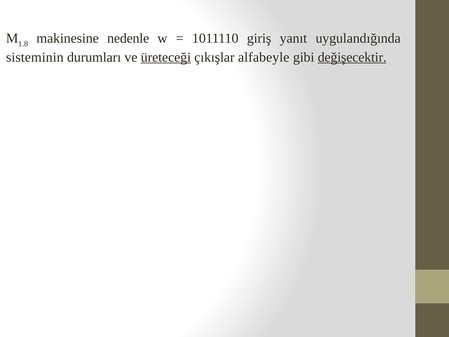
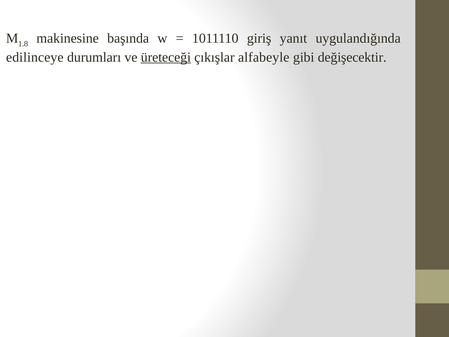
nedenle: nedenle -> başında (128, 38)
sisteminin: sisteminin -> edilinceye (35, 57)
değişecektir underline: present -> none (352, 57)
